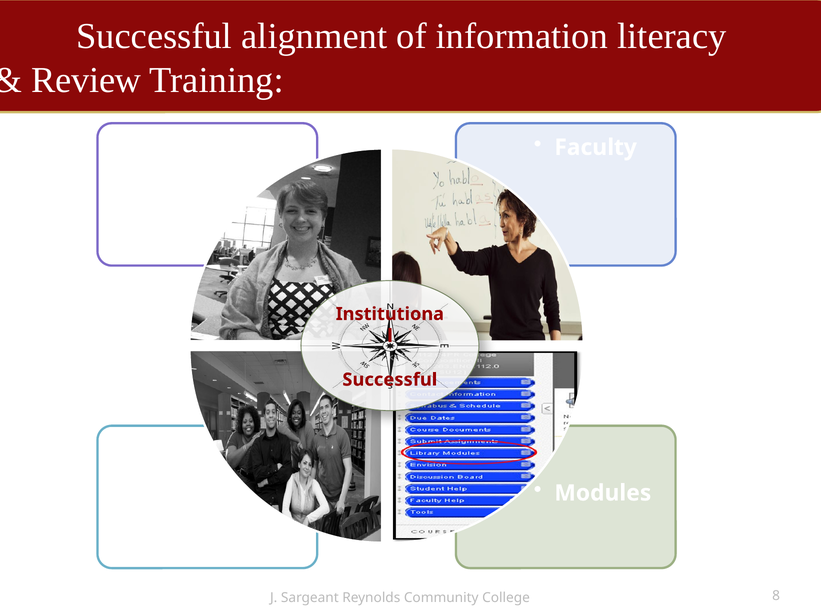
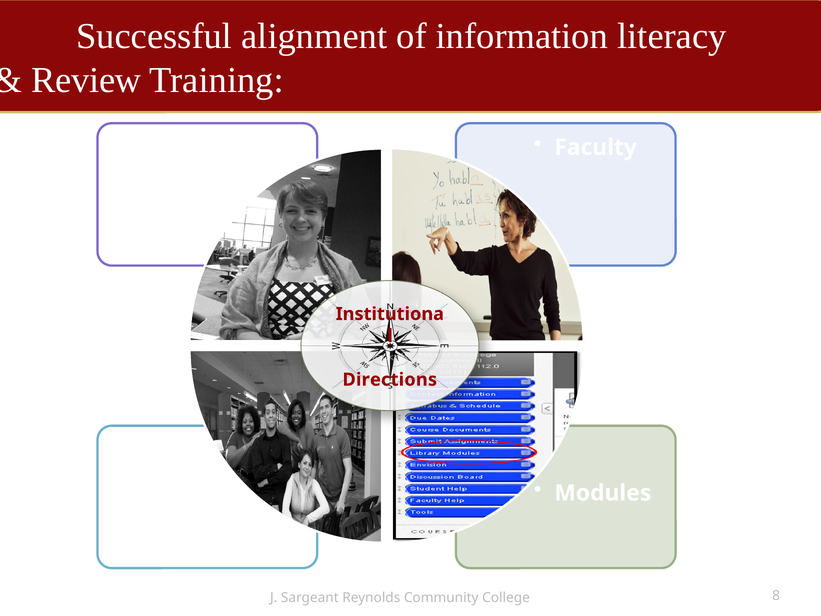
Successful: Successful -> Directions (390, 380)
